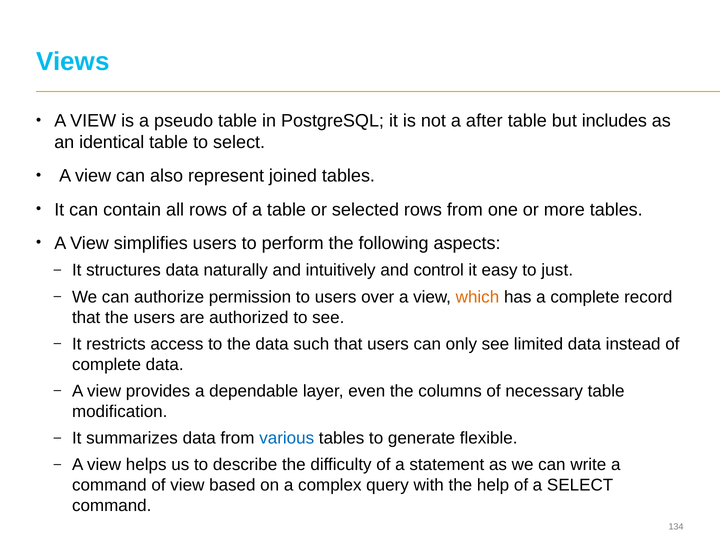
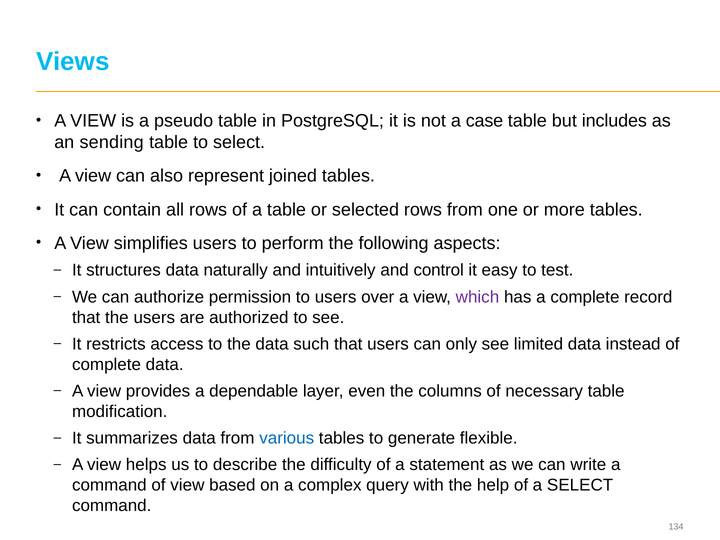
after: after -> case (484, 121)
identical: identical -> sending (112, 142)
just: just -> test (557, 270)
which colour: orange -> purple (477, 297)
